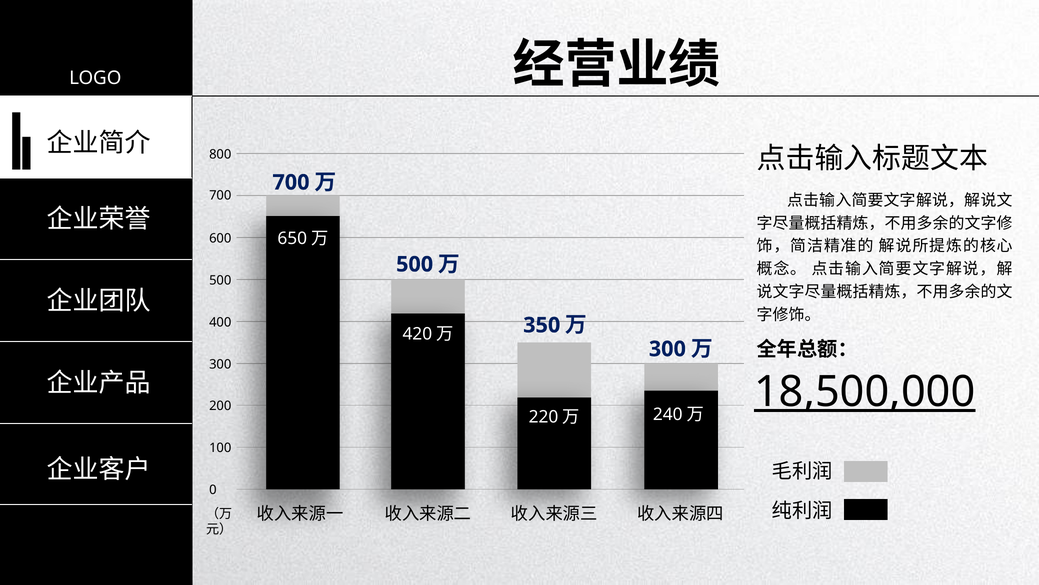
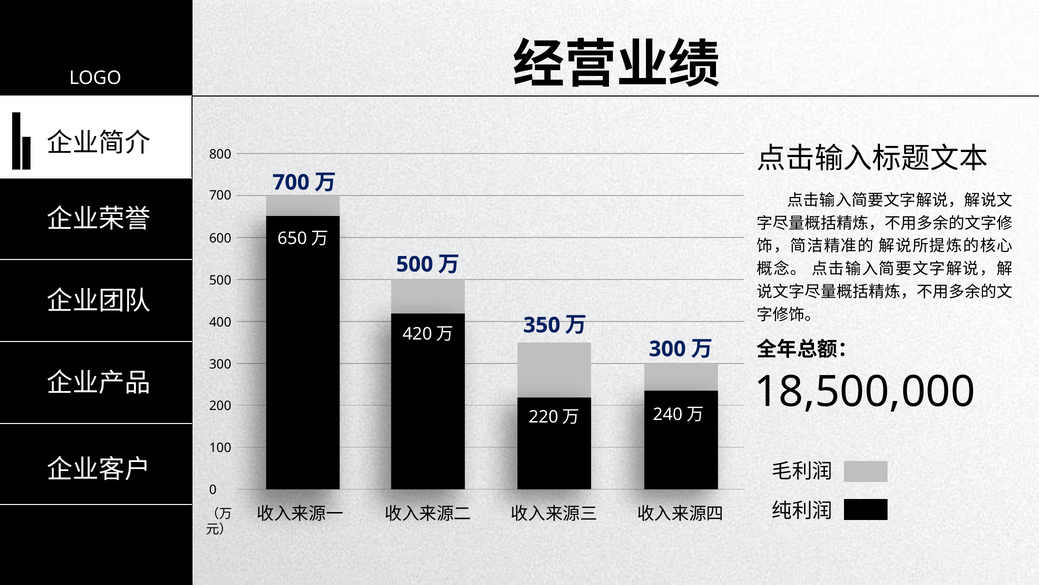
18,500,000 underline: present -> none (865, 391)
